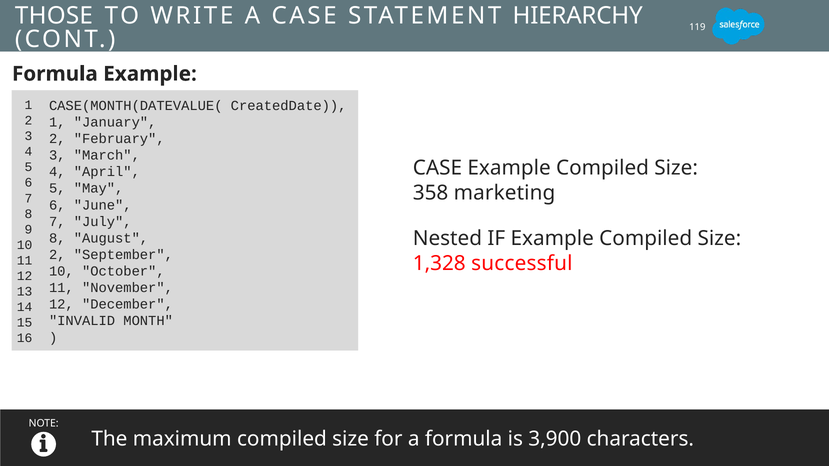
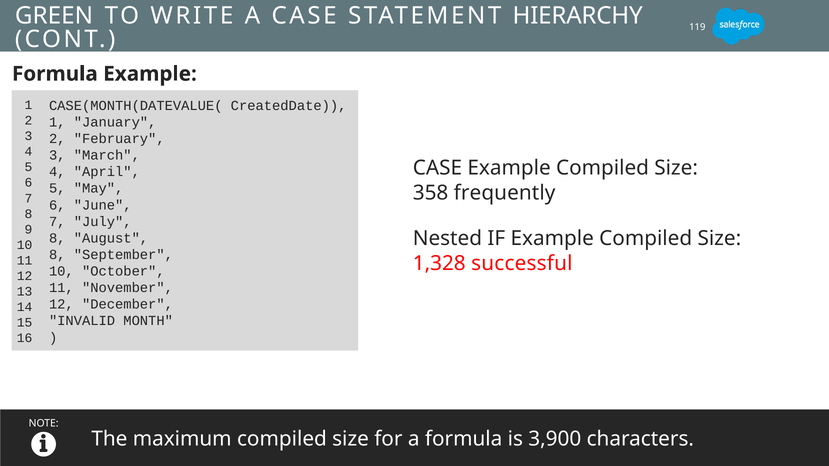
THOSE: THOSE -> GREEN (54, 16)
marketing: marketing -> frequently (505, 193)
2: 2 -> 8 (57, 255)
